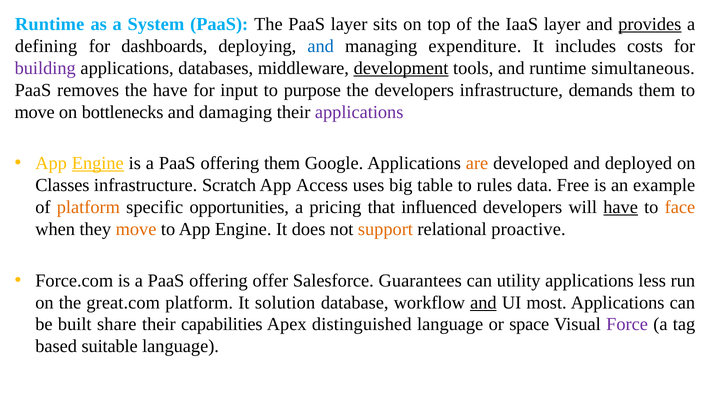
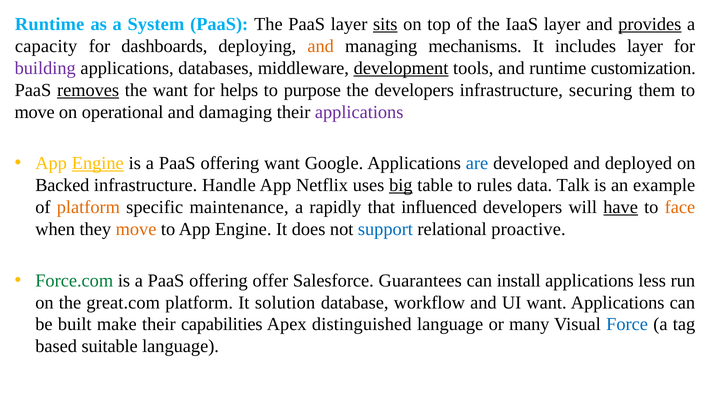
sits underline: none -> present (385, 24)
defining: defining -> capacity (46, 46)
and colour: blue -> orange (321, 46)
expenditure: expenditure -> mechanisms (475, 46)
includes costs: costs -> layer (645, 46)
simultaneous: simultaneous -> customization (643, 68)
removes underline: none -> present (88, 90)
the have: have -> want (170, 90)
input: input -> helps (239, 90)
demands: demands -> securing (601, 90)
bottlenecks: bottlenecks -> operational (123, 112)
offering them: them -> want (282, 164)
are colour: orange -> blue (477, 164)
Classes: Classes -> Backed (62, 186)
Scratch: Scratch -> Handle (229, 186)
Access: Access -> Netflix (322, 186)
big underline: none -> present (401, 186)
Free: Free -> Talk (573, 186)
opportunities: opportunities -> maintenance (239, 208)
pricing: pricing -> rapidly (335, 208)
support colour: orange -> blue (385, 230)
Force.com colour: black -> green (74, 281)
utility: utility -> install (519, 281)
and underline: present -> none (483, 303)
UI most: most -> want (547, 303)
share: share -> make (117, 325)
space: space -> many (529, 325)
Force colour: purple -> blue (627, 325)
